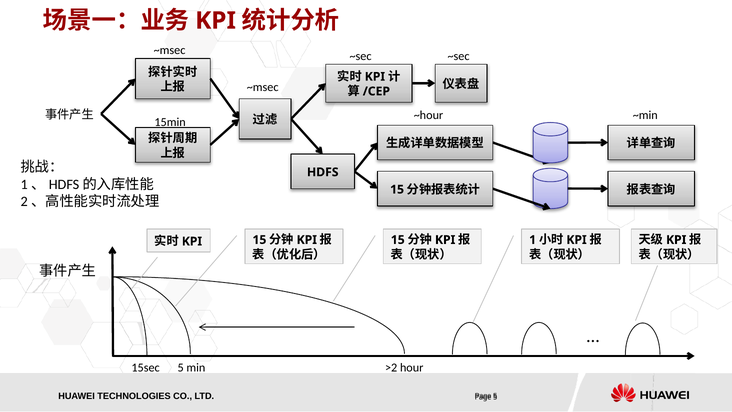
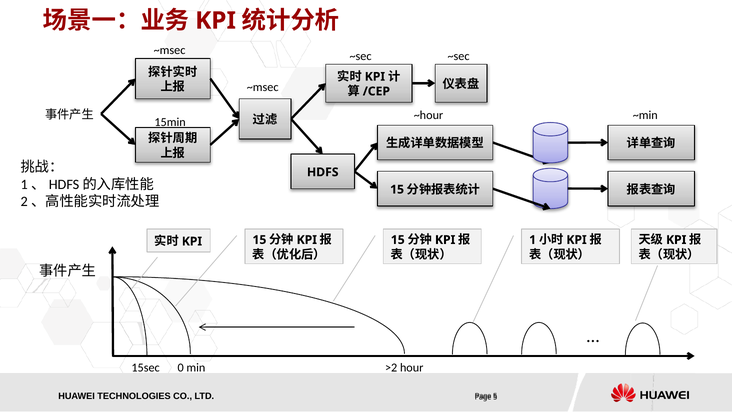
15sec 5: 5 -> 0 (181, 367)
